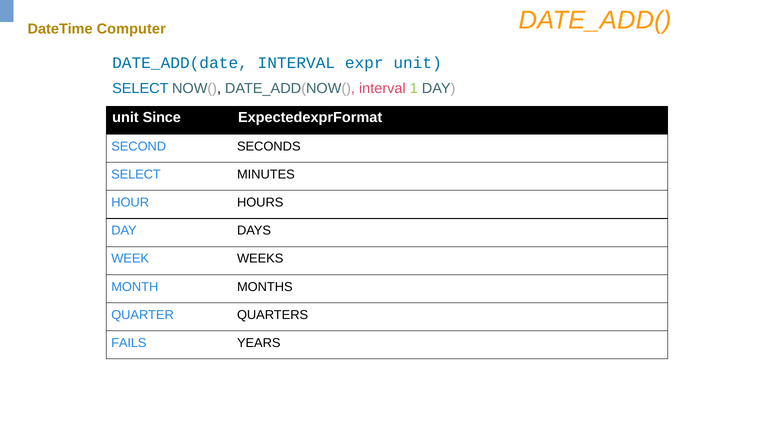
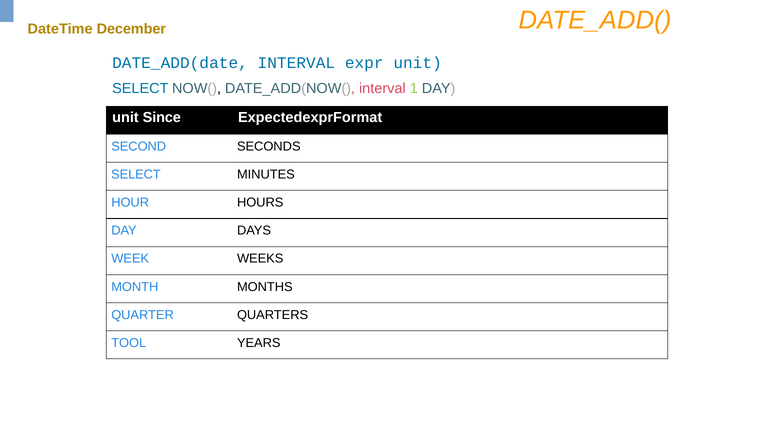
Computer: Computer -> December (131, 29)
FAILS: FAILS -> TOOL (129, 343)
